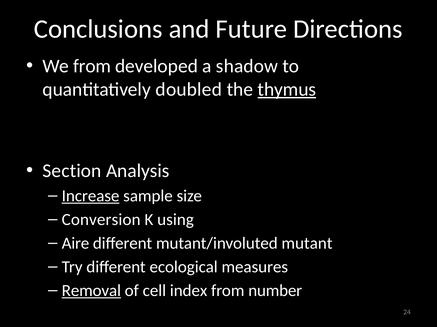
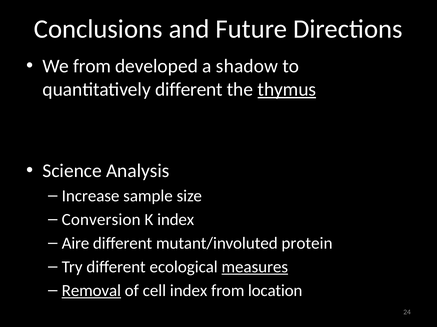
quantitatively doubled: doubled -> different (189, 90)
Section: Section -> Science (72, 171)
Increase underline: present -> none (91, 196)
K using: using -> index (176, 220)
mutant: mutant -> protein (307, 244)
measures underline: none -> present (255, 268)
number: number -> location (275, 291)
